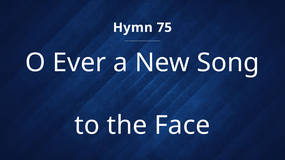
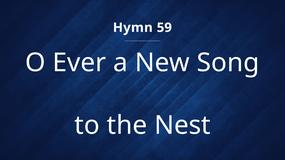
75: 75 -> 59 (164, 28)
Face: Face -> Nest (182, 126)
